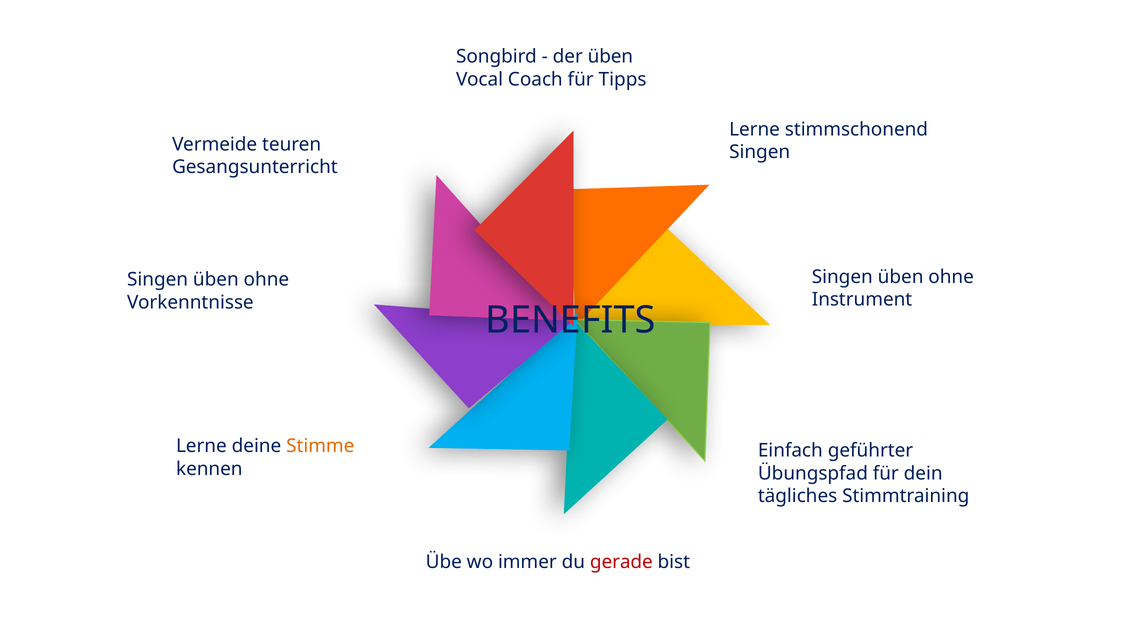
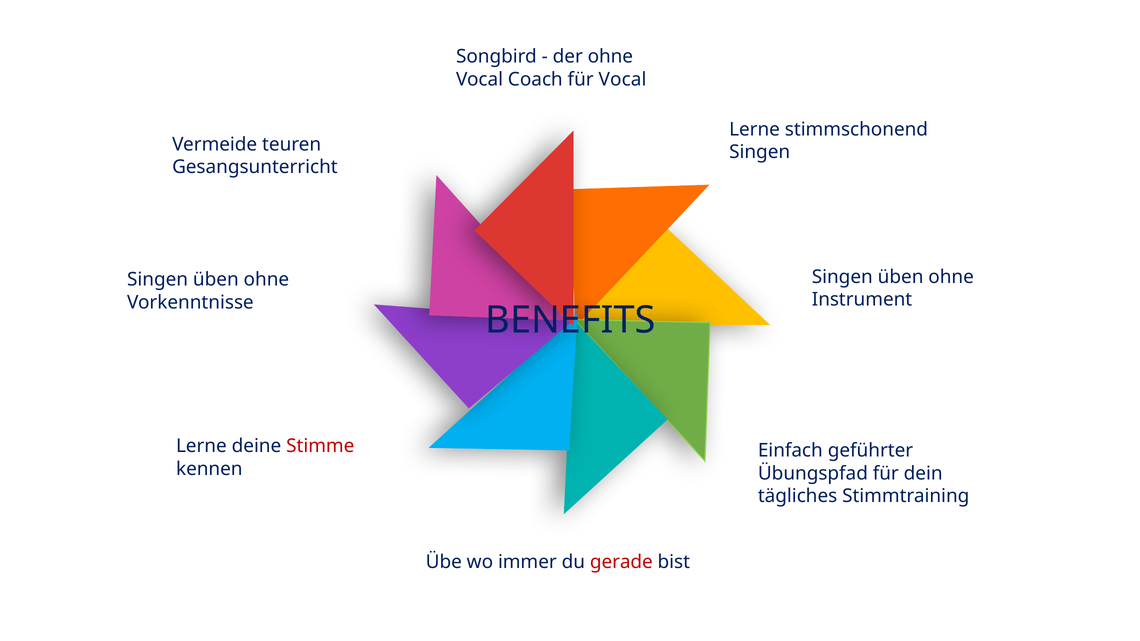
der üben: üben -> ohne (610, 57)
für Tipps: Tipps -> Vocal (623, 80)
Stimme colour: orange -> red (320, 446)
